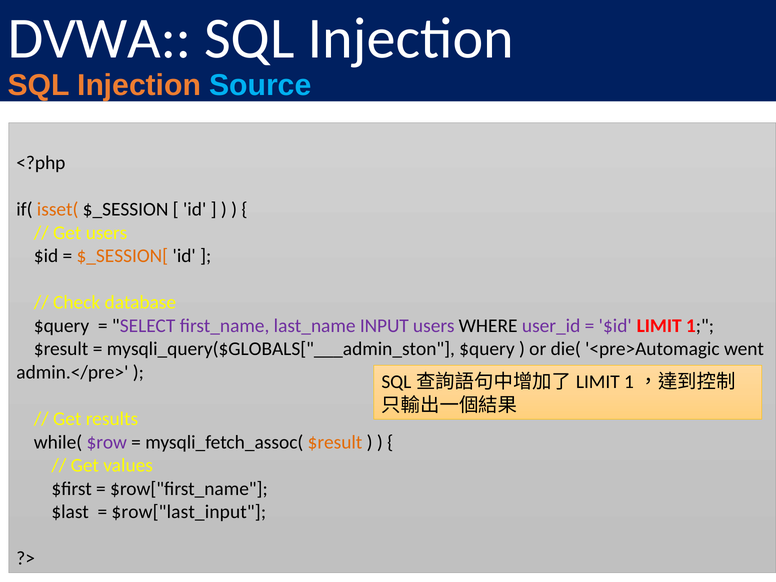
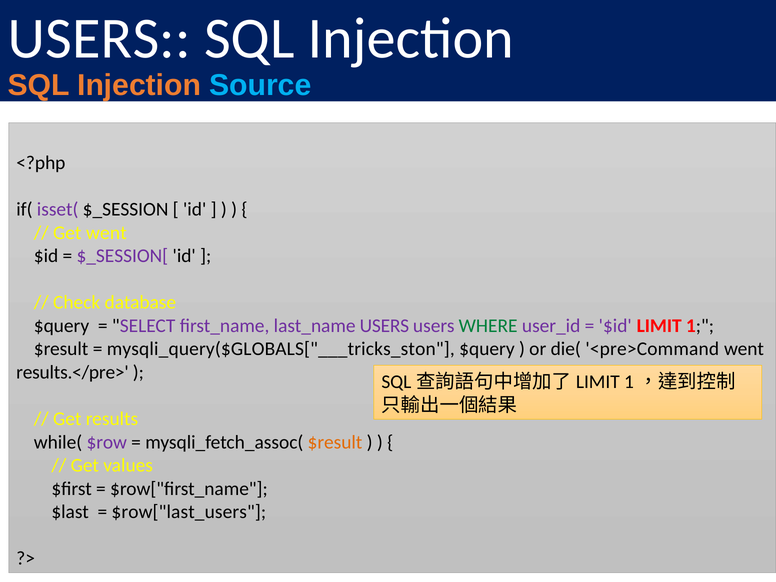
DVWA: DVWA -> USERS (99, 38)
isset( colour: orange -> purple (58, 209)
Get users: users -> went (106, 233)
$_SESSION[ colour: orange -> purple (122, 256)
last_name INPUT: INPUT -> USERS (384, 326)
WHERE colour: black -> green (488, 326)
mysqli_query($GLOBALS["___admin_ston: mysqli_query($GLOBALS["___admin_ston -> mysqli_query($GLOBALS["___tricks_ston (281, 349)
<pre>Automagic: <pre>Automagic -> <pre>Command (652, 349)
admin.</pre>: admin.</pre> -> results.</pre> (72, 372)
$row["last_input: $row["last_input -> $row["last_users (189, 512)
